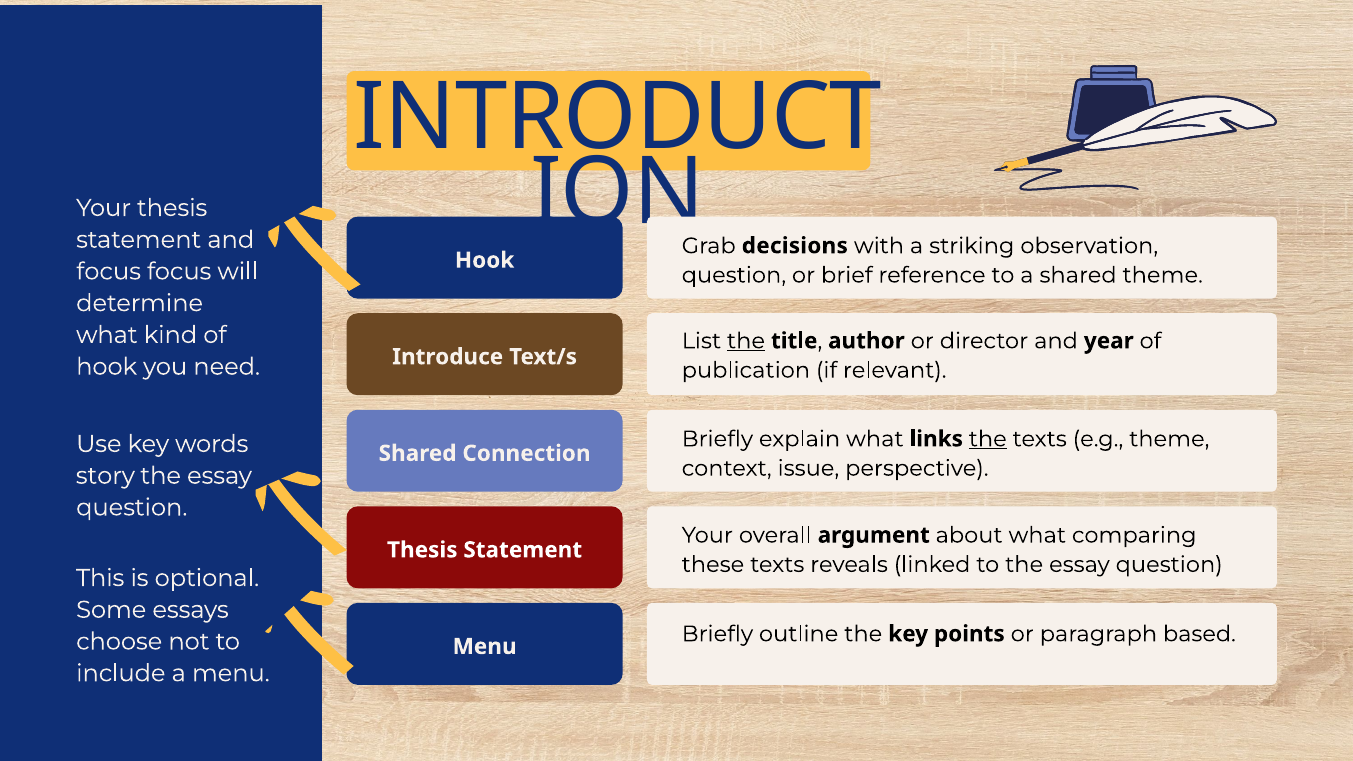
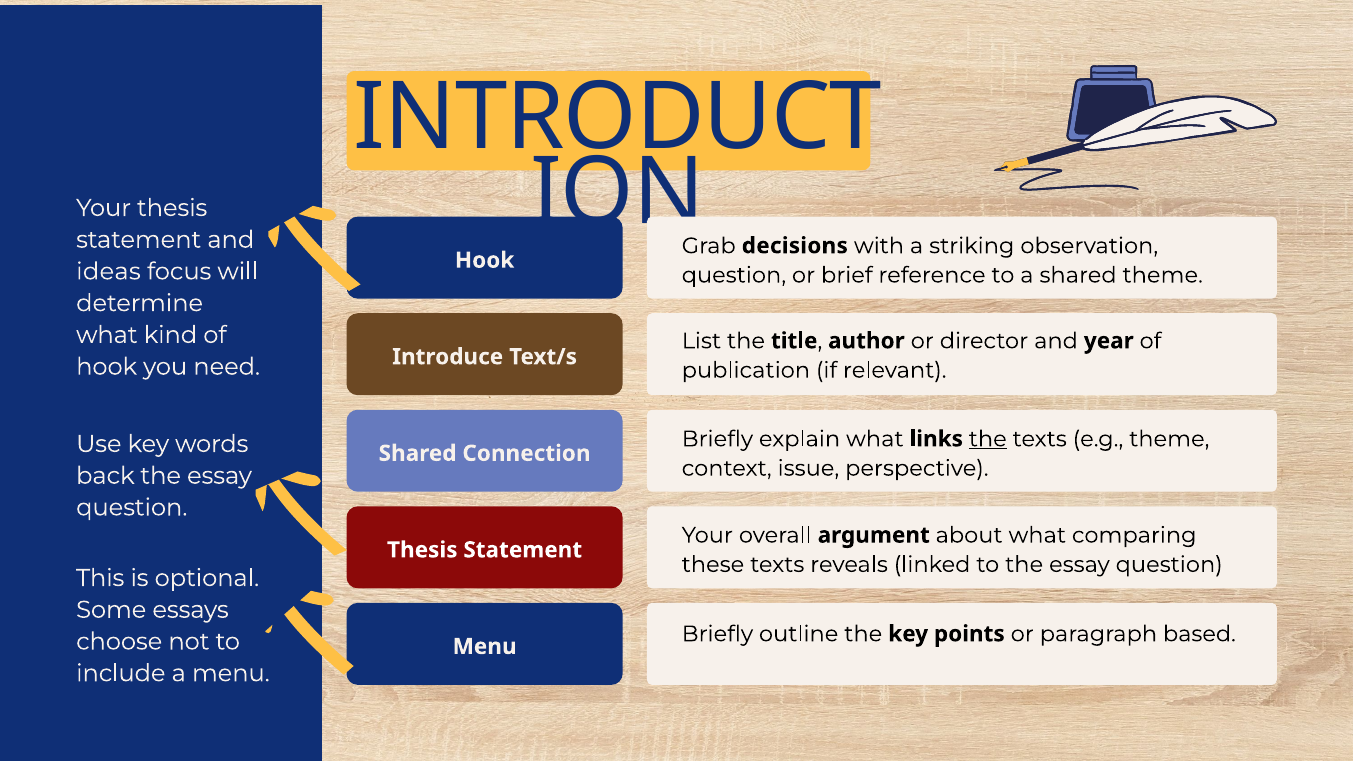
focus: focus -> ideas (108, 271)
the underline: present -> none (746, 341)
story: story -> back (105, 476)
